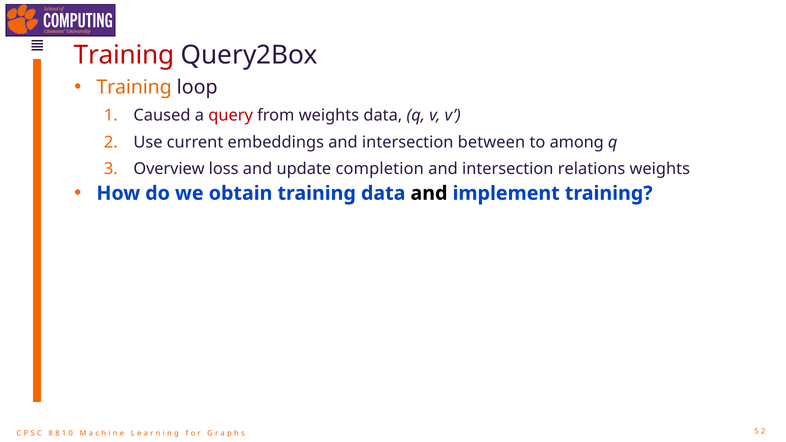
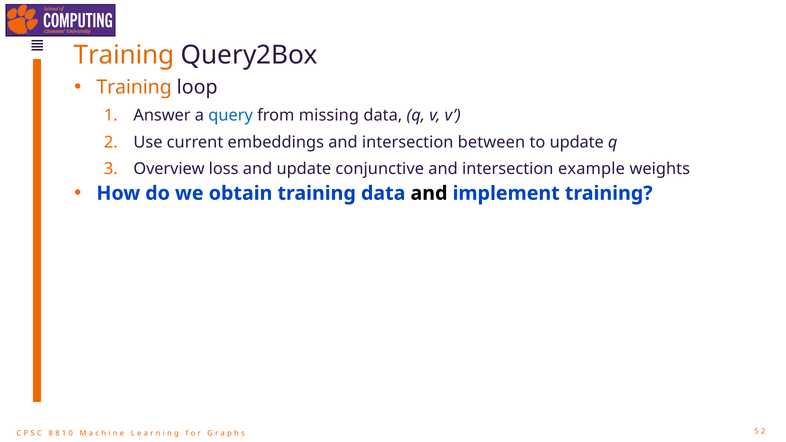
Training colour: red -> orange (124, 55)
Caused: Caused -> Answer (162, 116)
query colour: red -> blue (231, 116)
from weights: weights -> missing (329, 116)
to among: among -> update (577, 142)
completion: completion -> conjunctive (380, 169)
relations: relations -> example (591, 169)
